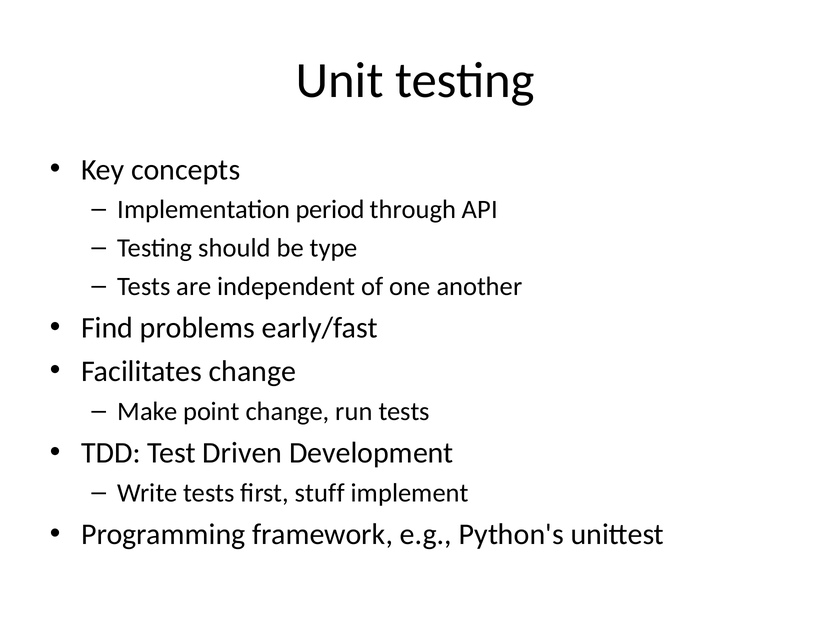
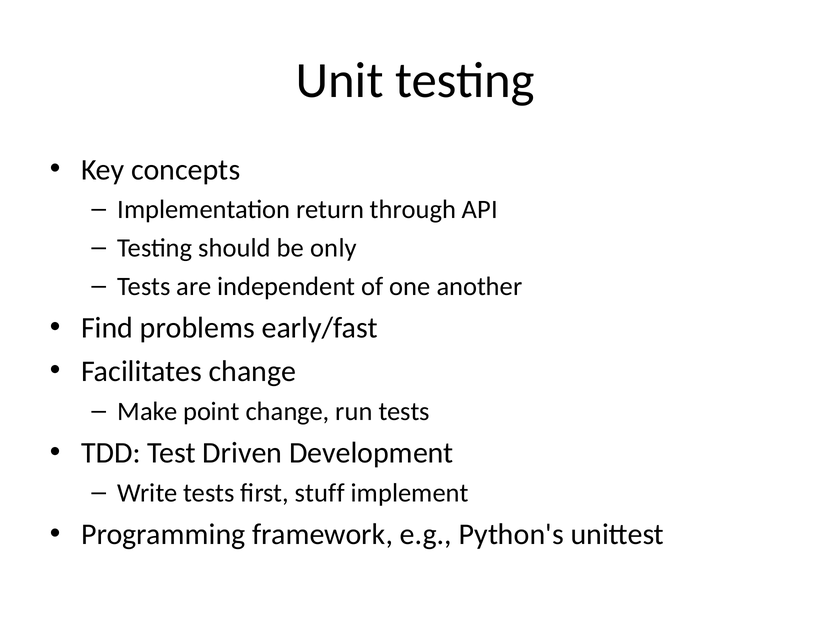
period: period -> return (330, 210)
type: type -> only (334, 248)
